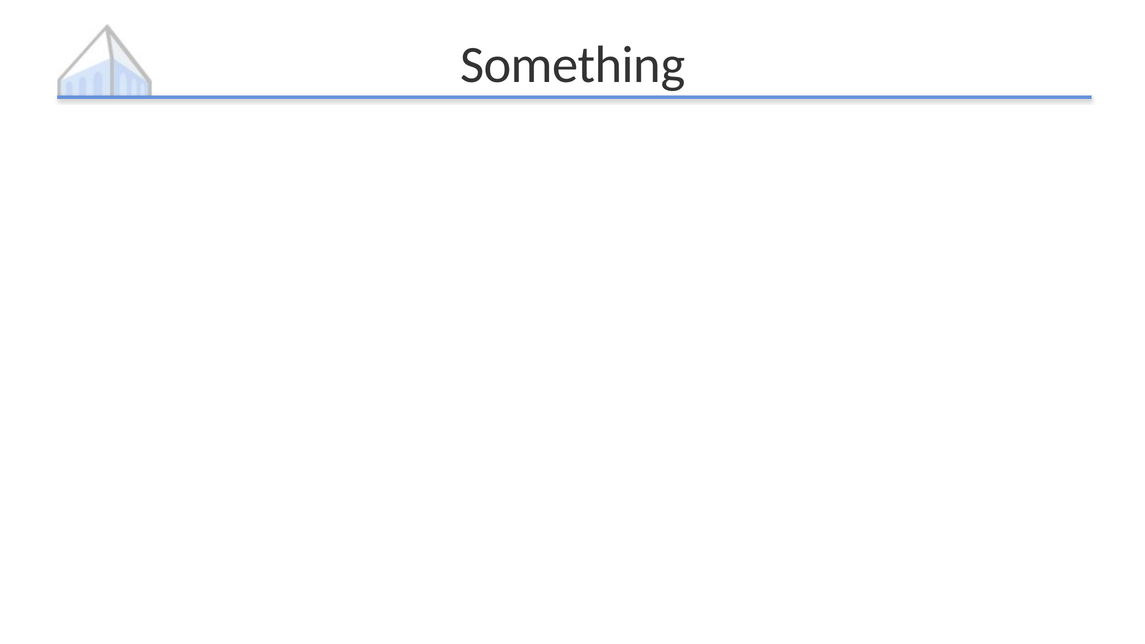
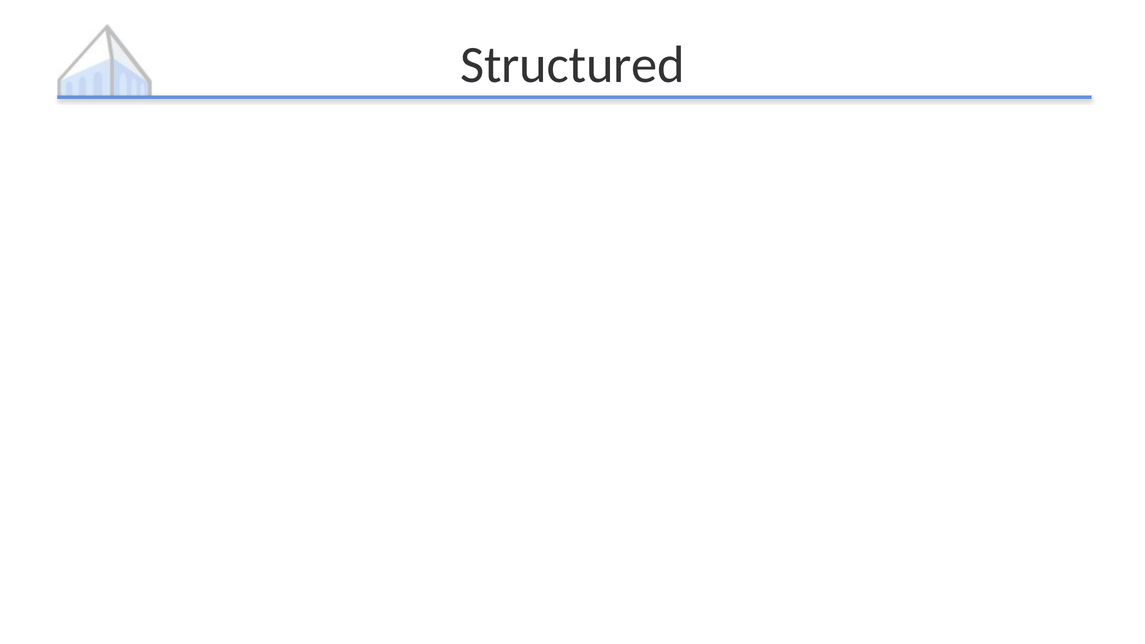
Something: Something -> Structured (573, 65)
